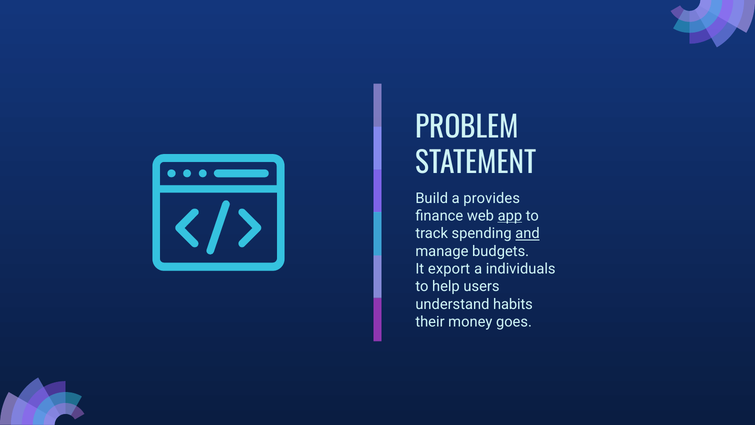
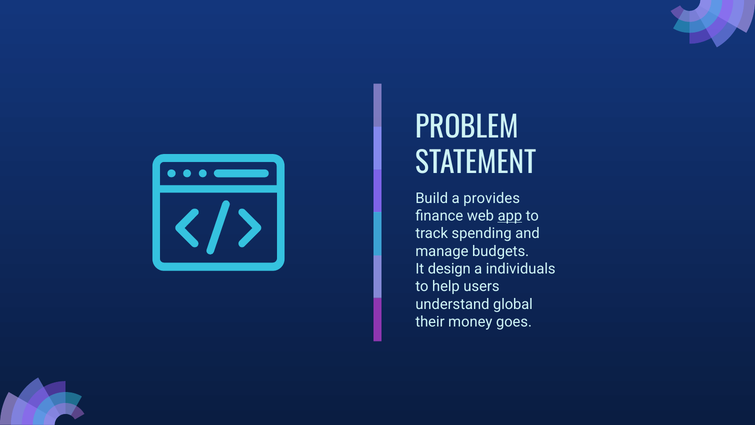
and underline: present -> none (528, 233)
export: export -> design (449, 269)
habits: habits -> global (513, 304)
